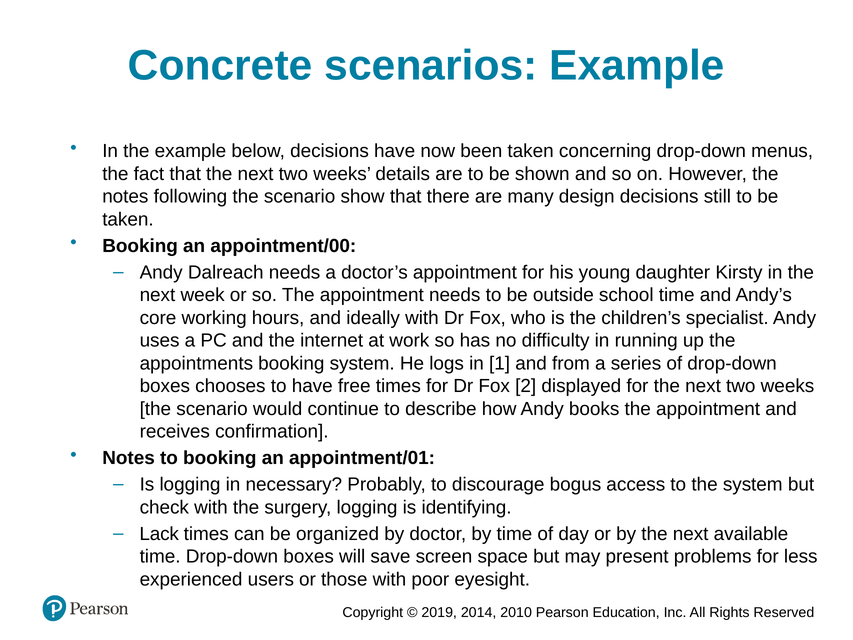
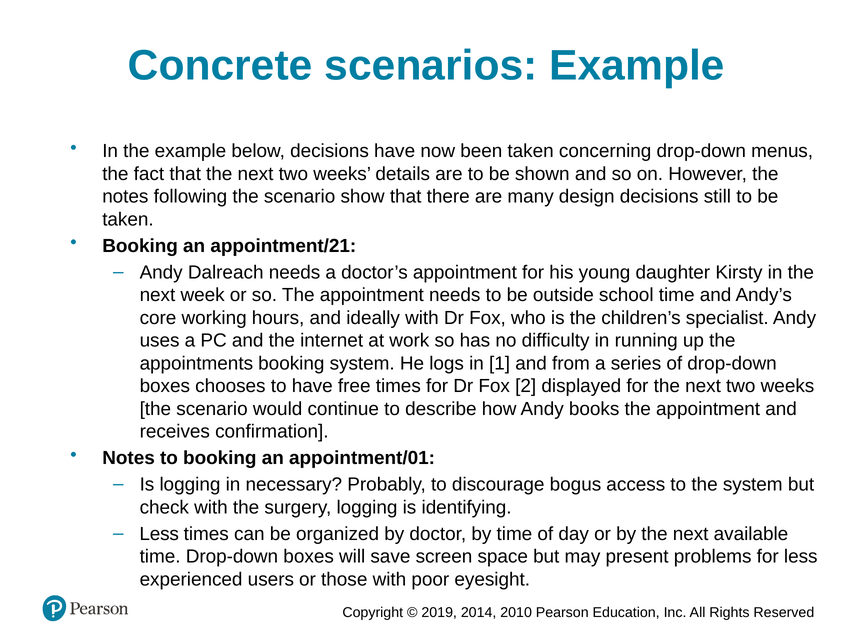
appointment/00: appointment/00 -> appointment/21 (283, 246)
Lack: Lack -> Less (159, 534)
